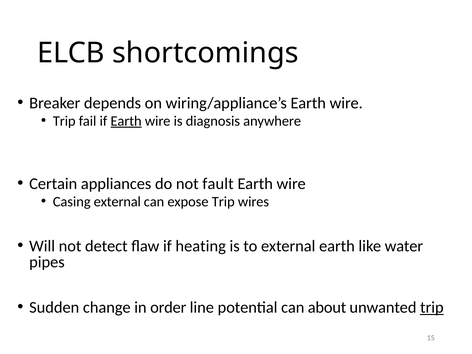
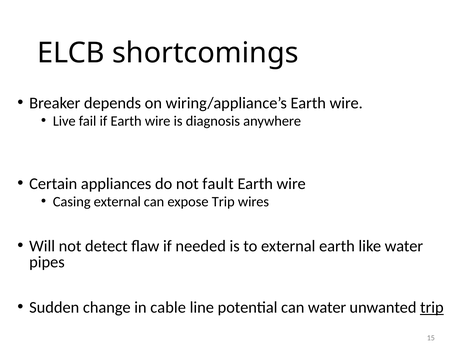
Trip: Trip -> Live (64, 121)
Earth underline: present -> none (126, 121)
heating: heating -> needed (201, 246)
order: order -> cable (168, 307)
can about: about -> water (327, 307)
